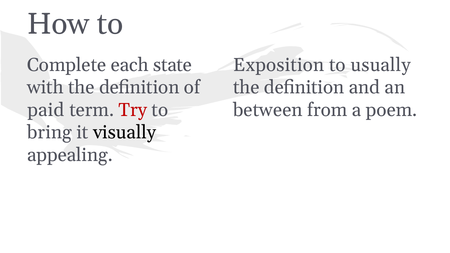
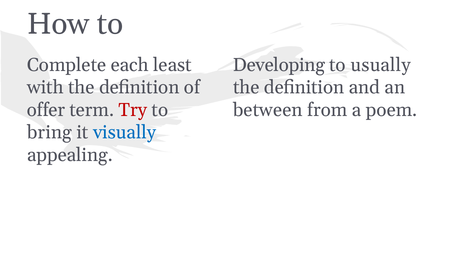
state: state -> least (172, 65)
Exposition: Exposition -> Developing (279, 65)
paid: paid -> offer (46, 110)
visually colour: black -> blue (125, 132)
